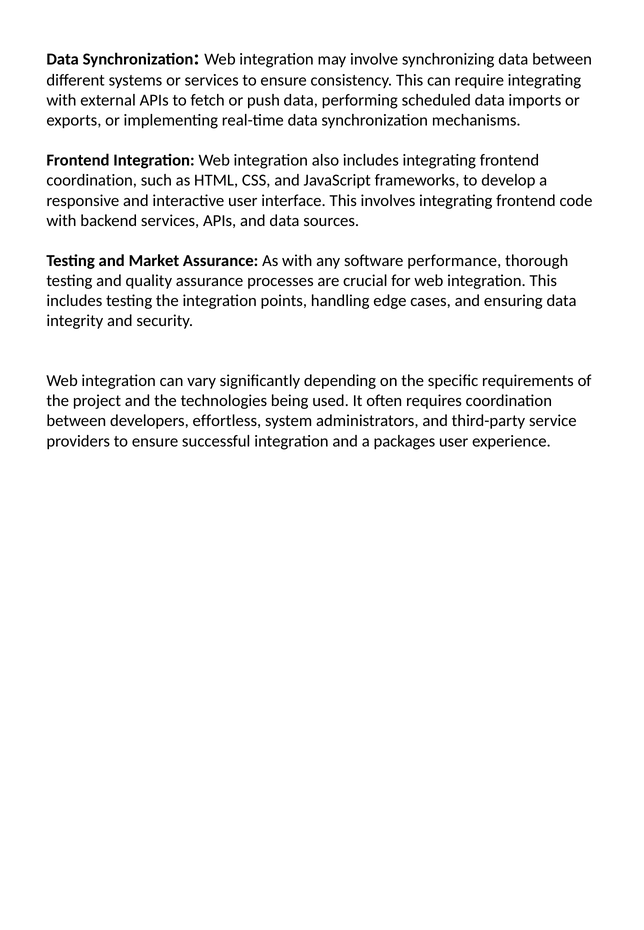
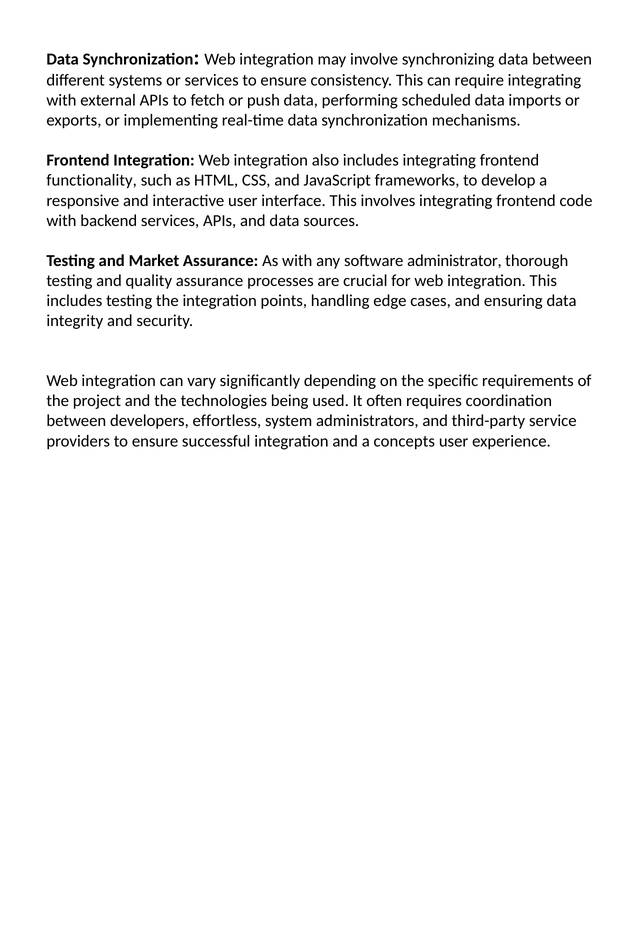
coordination: coordination -> functionality (92, 181)
performance: performance -> administrator (454, 261)
packages: packages -> concepts (404, 441)
